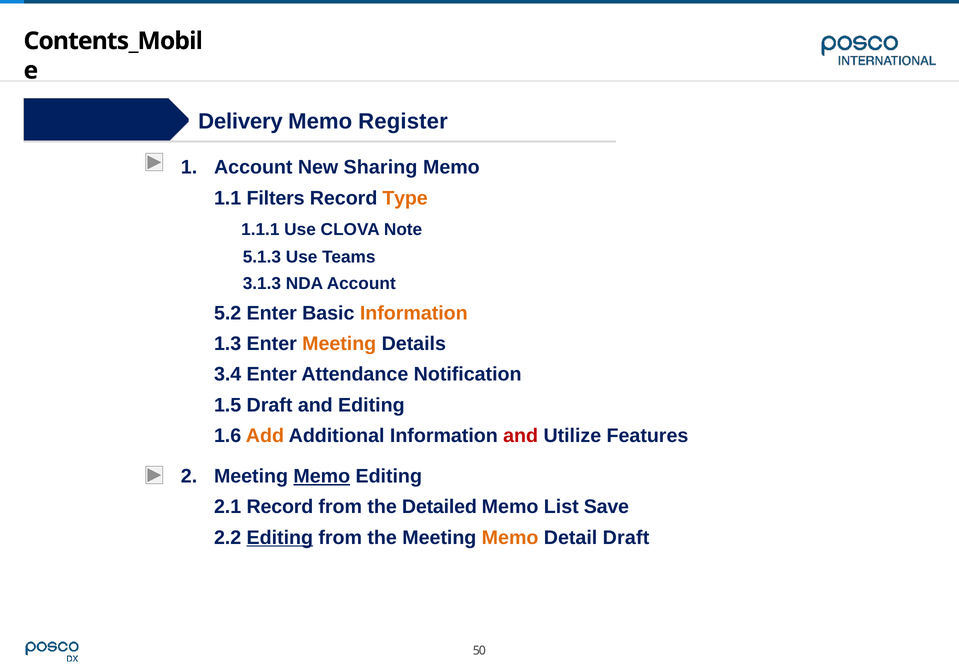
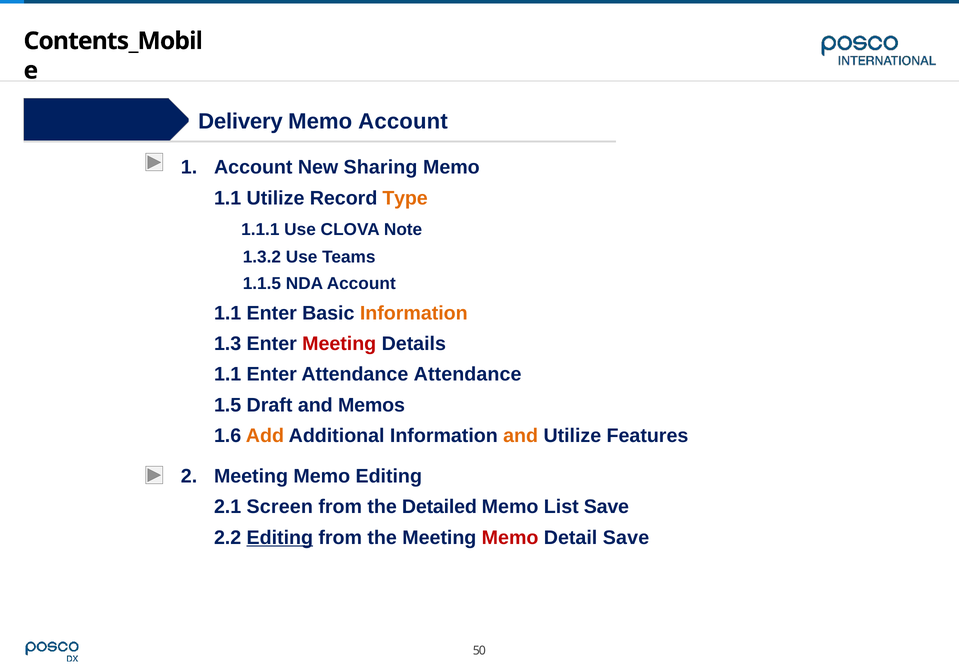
Memo Register: Register -> Account (403, 121)
1.1 Filters: Filters -> Utilize (276, 198)
5.1.3: 5.1.3 -> 1.3.2 (262, 257)
3.1.3: 3.1.3 -> 1.1.5 (262, 284)
5.2: 5.2 -> 1.1 (228, 313)
Meeting colour: orange -> red (339, 344)
3.4: 3.4 -> 1.1 (228, 374)
Attendance Notification: Notification -> Attendance (468, 374)
and Editing: Editing -> Memos (371, 405)
and colour: red -> orange (521, 436)
Memo underline: present -> none (322, 476)
2.1 Record: Record -> Screen (280, 507)
Memo colour: orange -> red (510, 538)
Detail Draft: Draft -> Save (626, 538)
